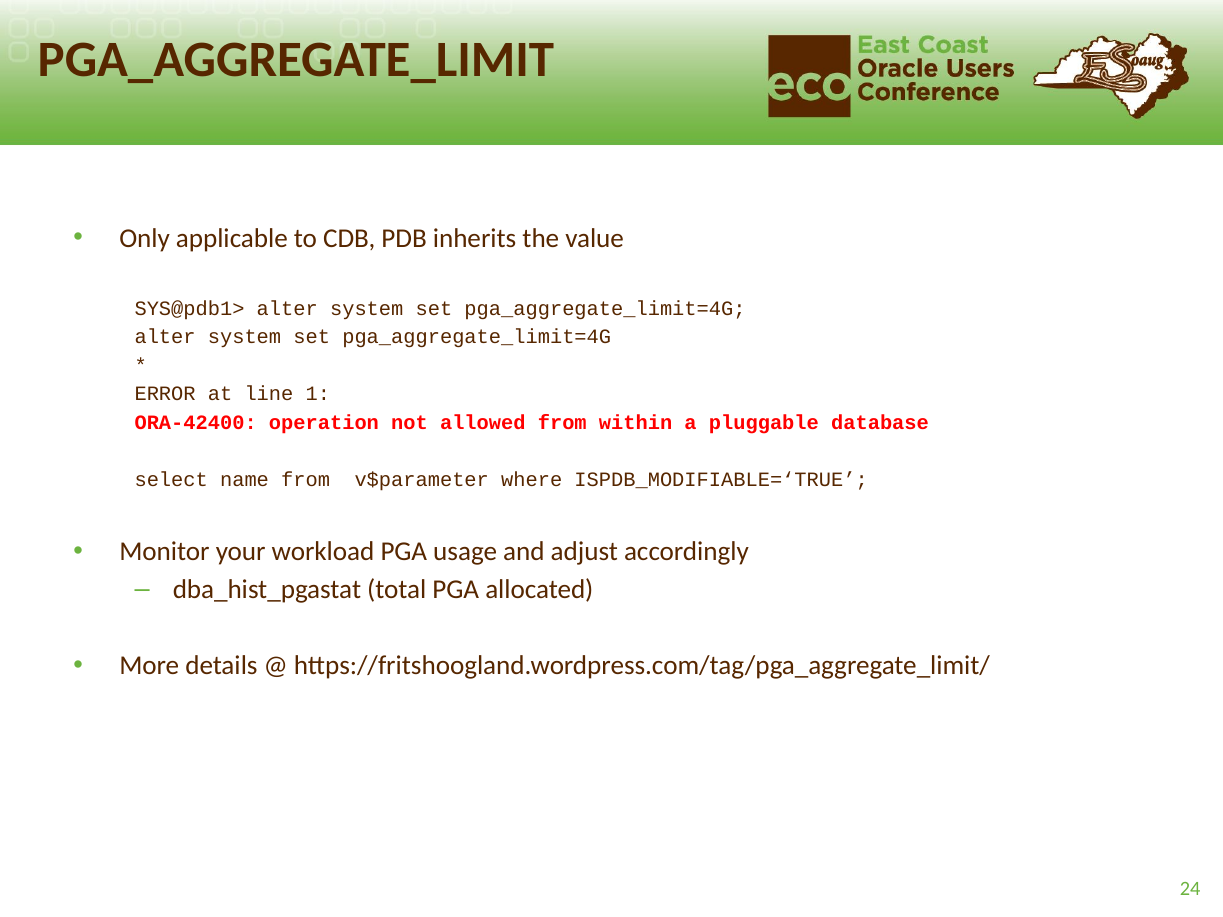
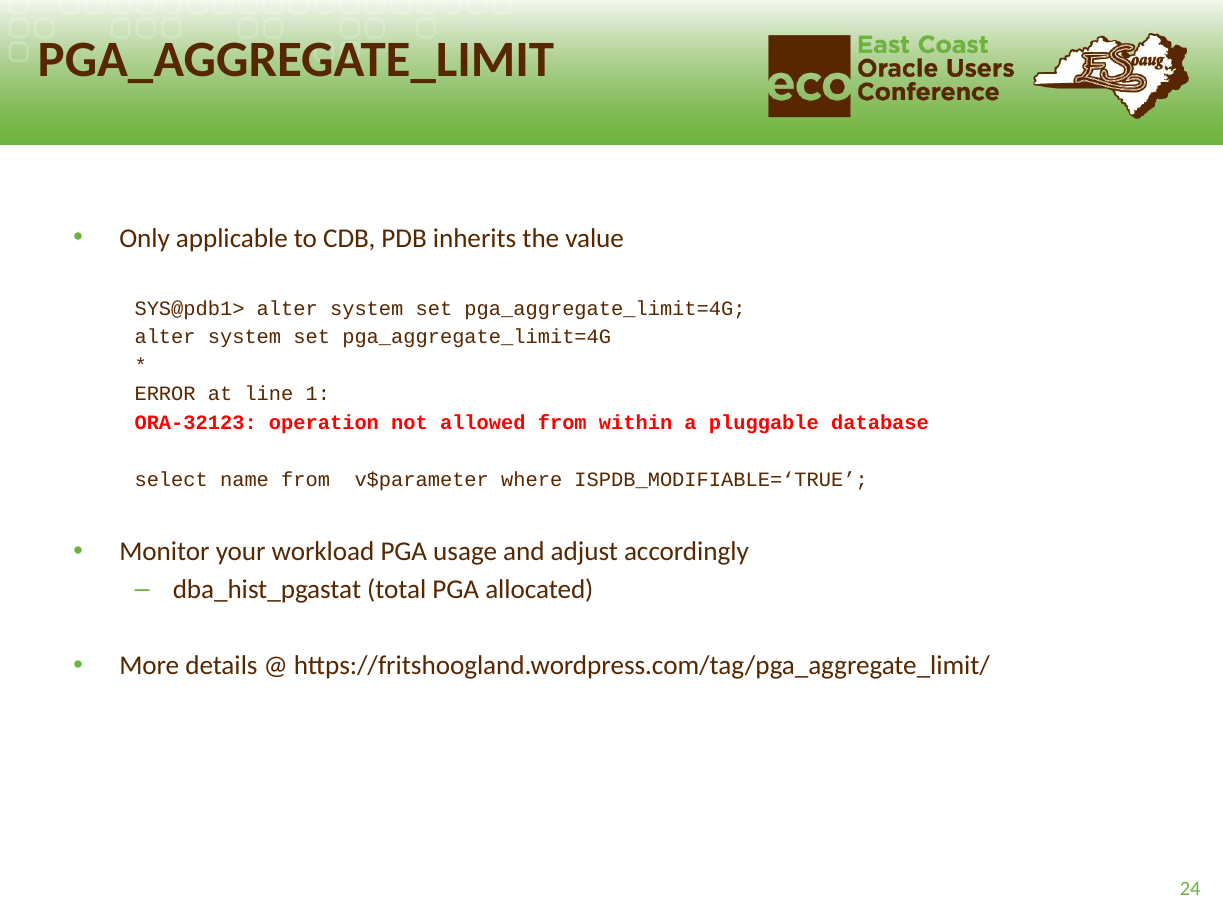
ORA-42400: ORA-42400 -> ORA-32123 (196, 423)
